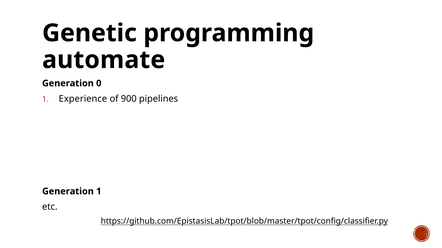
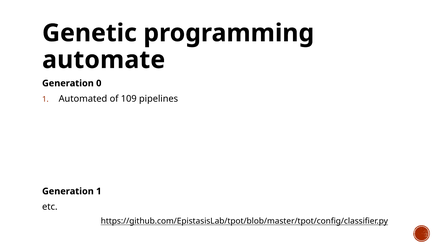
Experience: Experience -> Automated (83, 99)
900: 900 -> 109 (129, 99)
